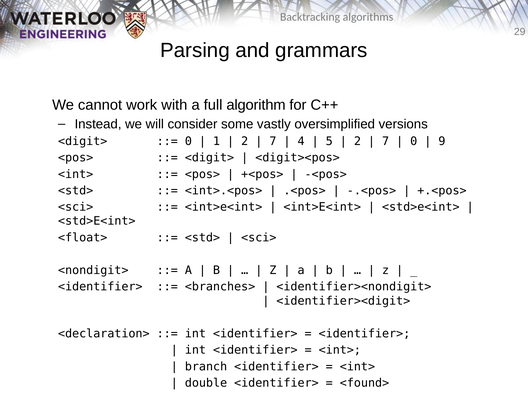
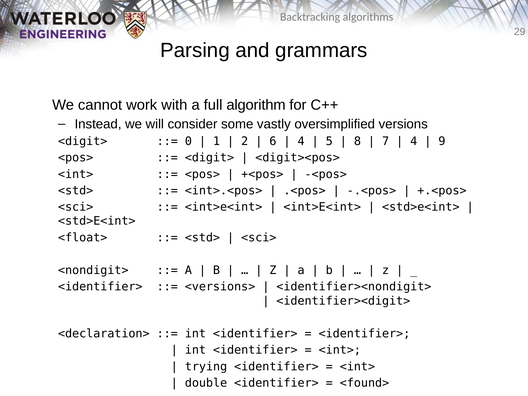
7: 7 -> 6 (273, 141)
2: 2 -> 8 (357, 141)
0: 0 -> 4 (414, 141)
<branches>: <branches> -> <versions> (220, 287)
branch: branch -> trying (206, 367)
